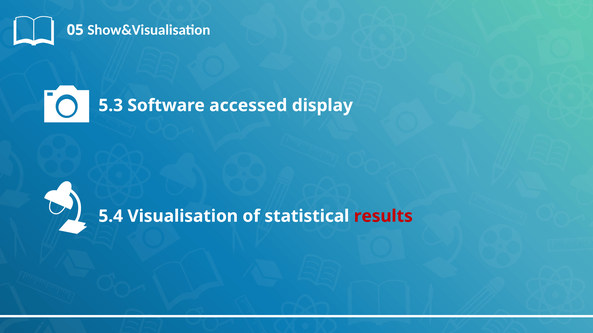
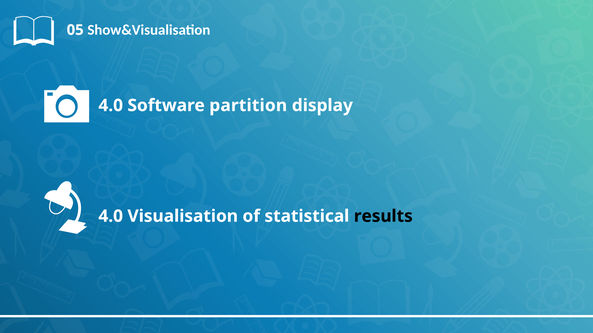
5.3: 5.3 -> 4.0 (111, 106)
accessed: accessed -> partition (248, 106)
5.4: 5.4 -> 4.0 (111, 216)
results colour: red -> black (383, 216)
